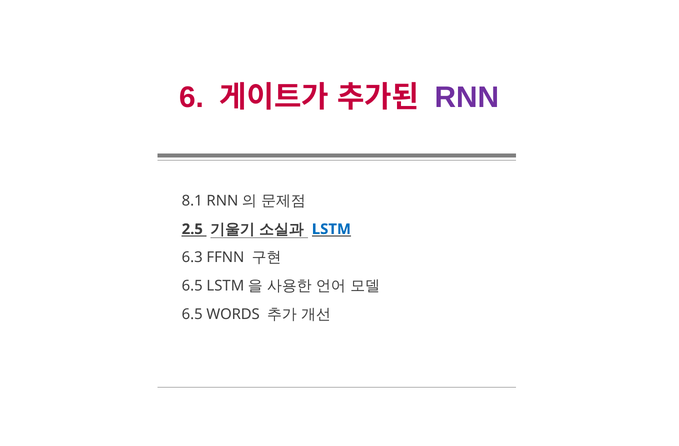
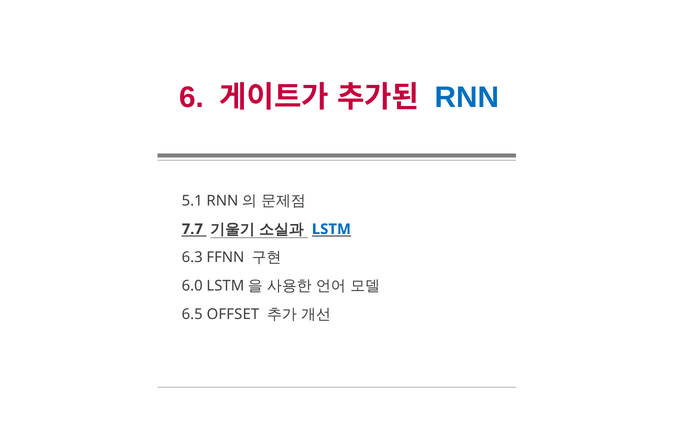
RNN colour: purple -> blue (467, 98)
8.1: 8.1 -> 5.1 (192, 201)
2.5: 2.5 -> 7.7 (192, 229)
6.5: 6.5 -> 6.0 (192, 286)
WORDS: WORDS -> OFFSET (233, 314)
